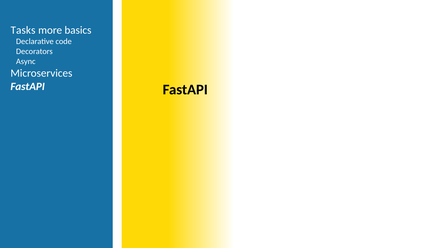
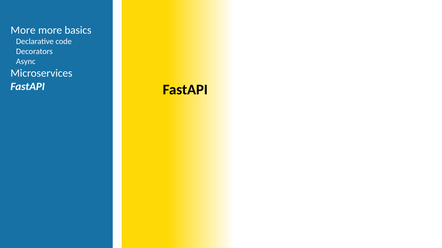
Tasks: Tasks -> More (23, 30)
